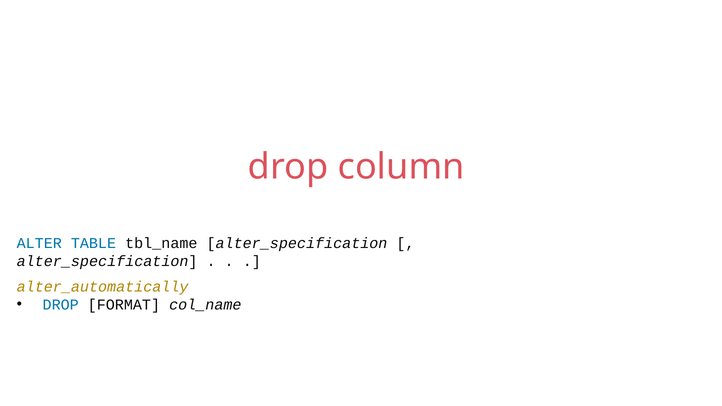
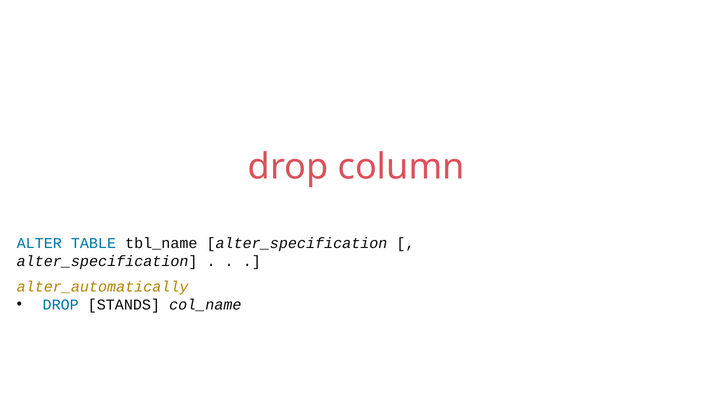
FORMAT: FORMAT -> STANDS (124, 305)
